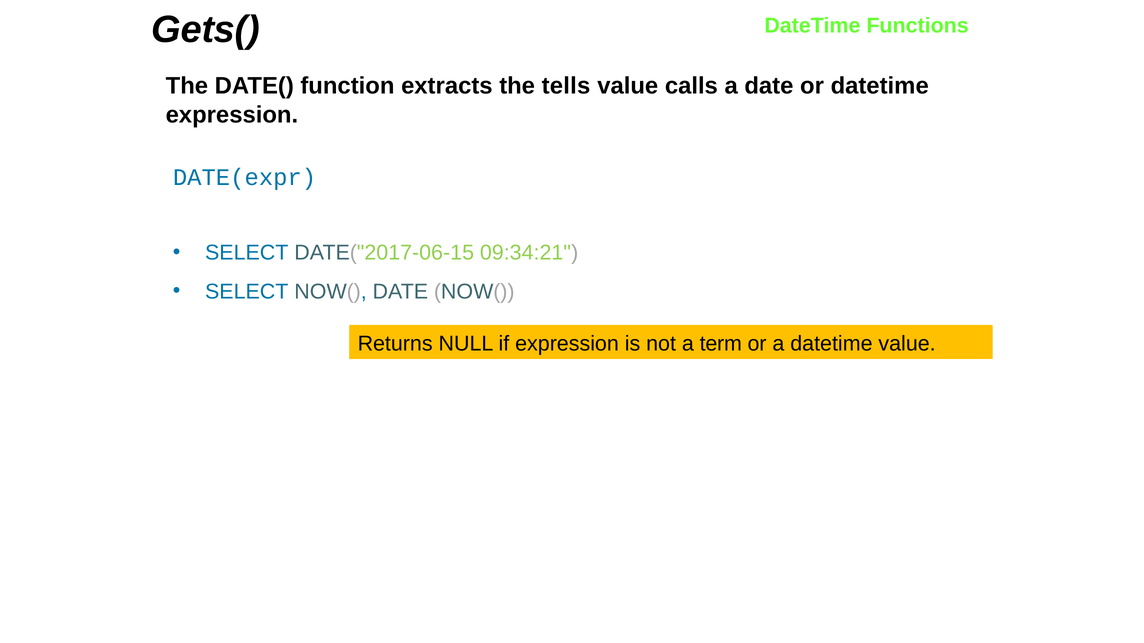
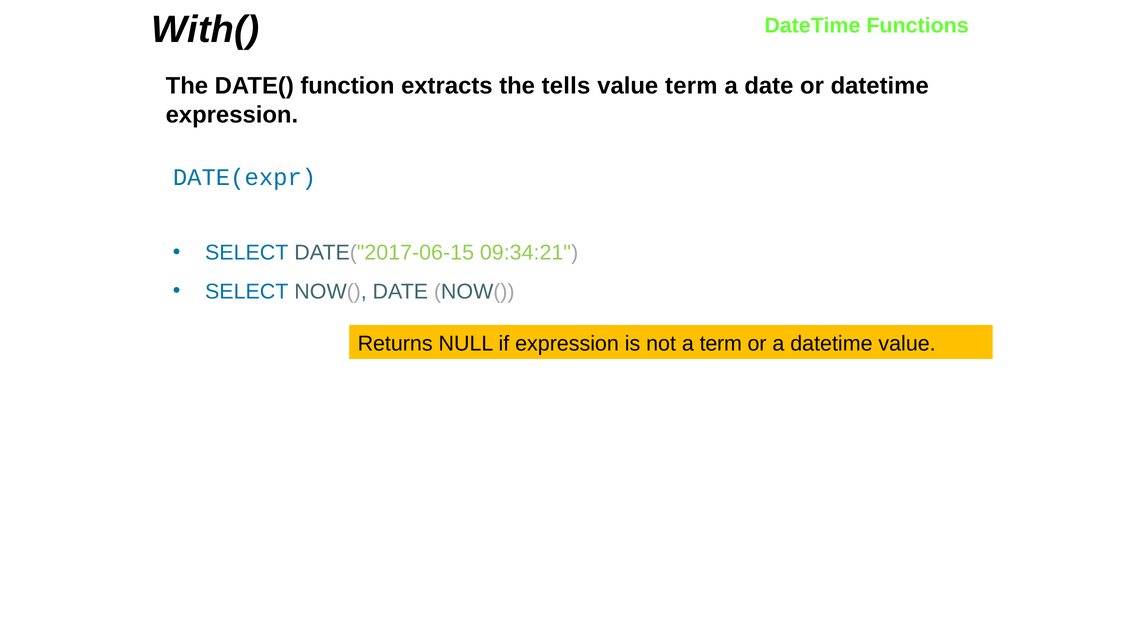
Gets(: Gets( -> With( (205, 30)
value calls: calls -> term (691, 86)
